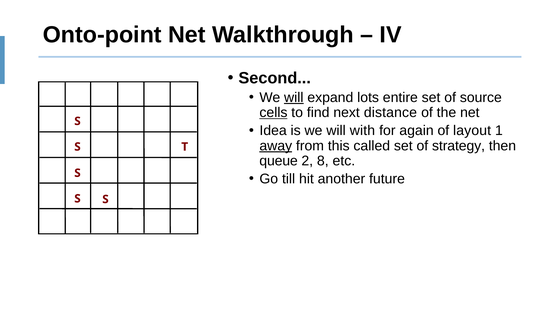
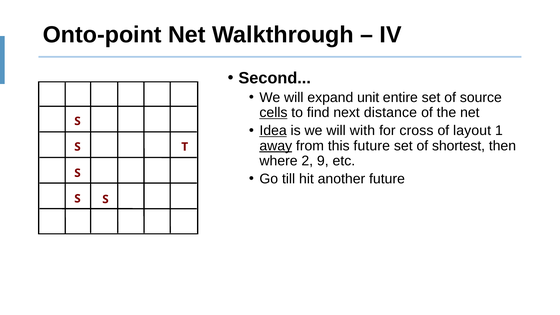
will underline: present -> none (294, 98)
lots: lots -> unit (368, 98)
Idea underline: none -> present (273, 131)
again: again -> cross (416, 131)
this called: called -> future (372, 146)
strategy: strategy -> shortest (459, 146)
queue: queue -> where (279, 161)
8: 8 -> 9 (323, 161)
